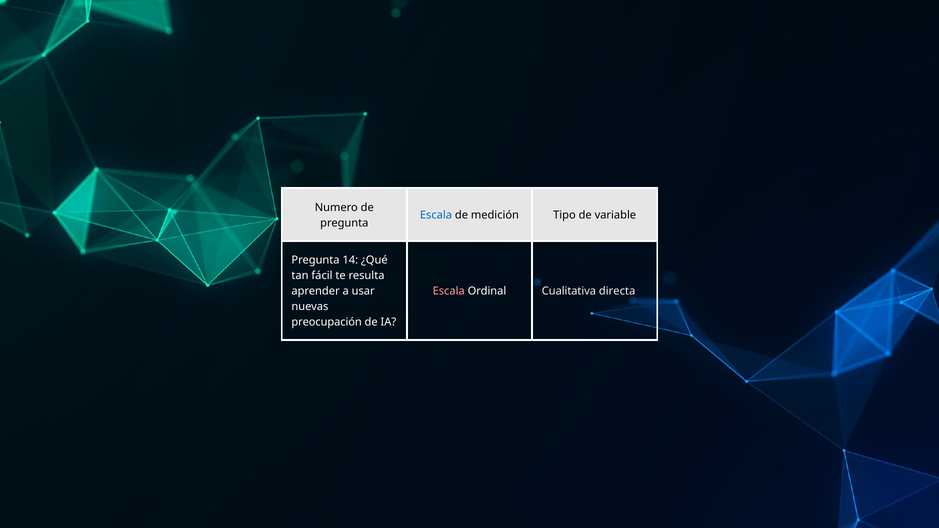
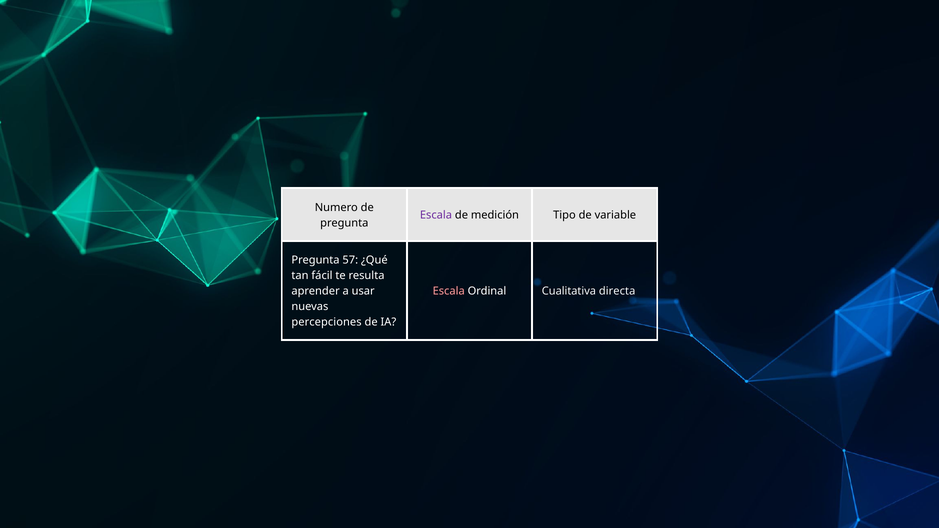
Escala colour: blue -> purple (436, 215)
14: 14 -> 57 (350, 260)
preocupación: preocupación -> percepciones (327, 322)
